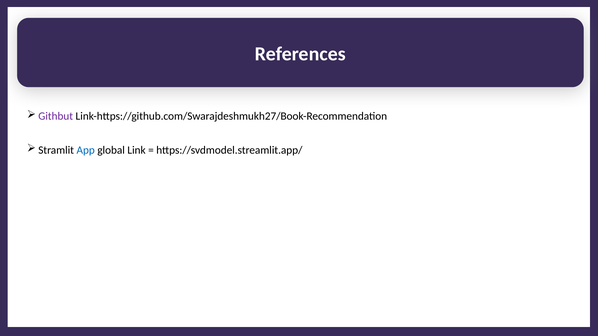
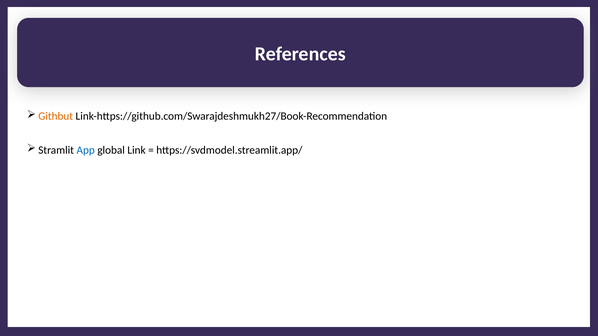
Githbut colour: purple -> orange (56, 116)
